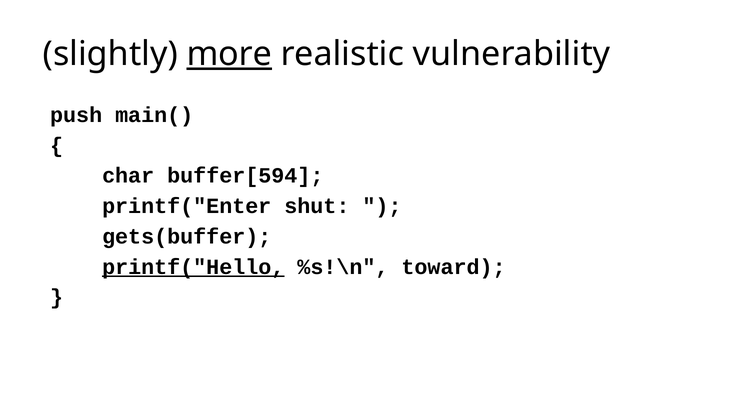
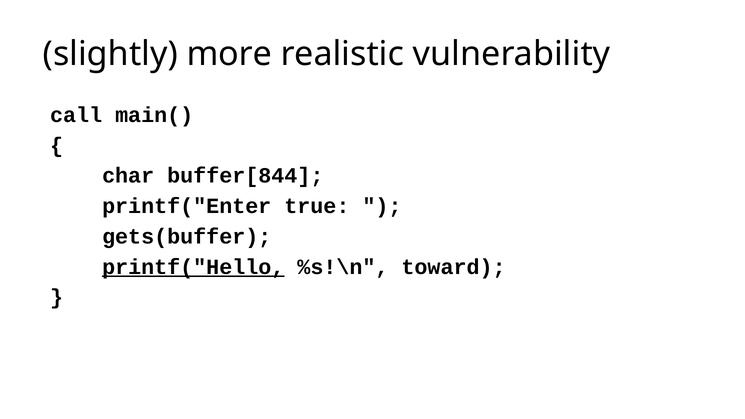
more underline: present -> none (229, 54)
push: push -> call (76, 115)
buffer[594: buffer[594 -> buffer[844 (245, 176)
shut: shut -> true (317, 206)
